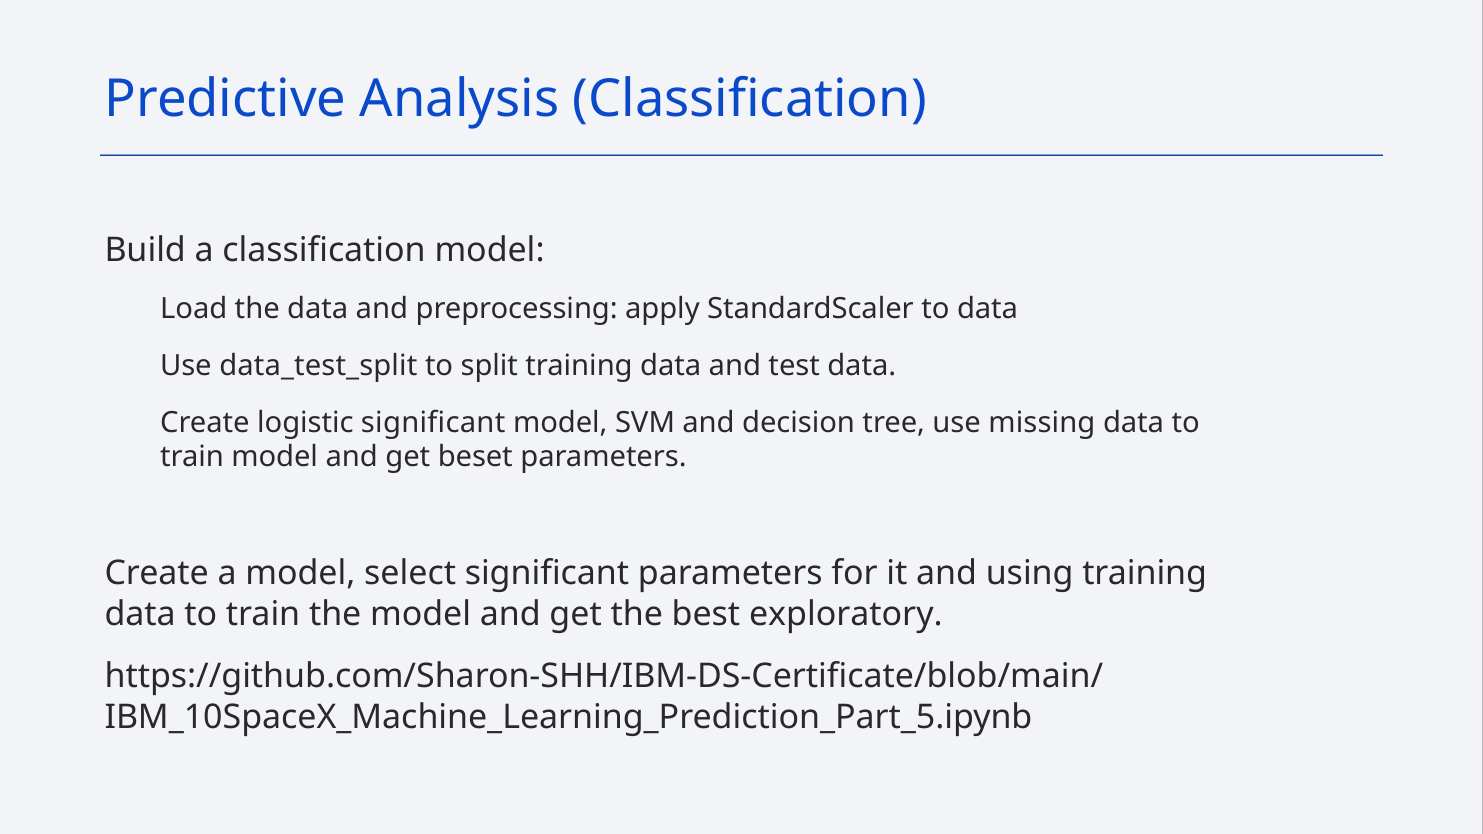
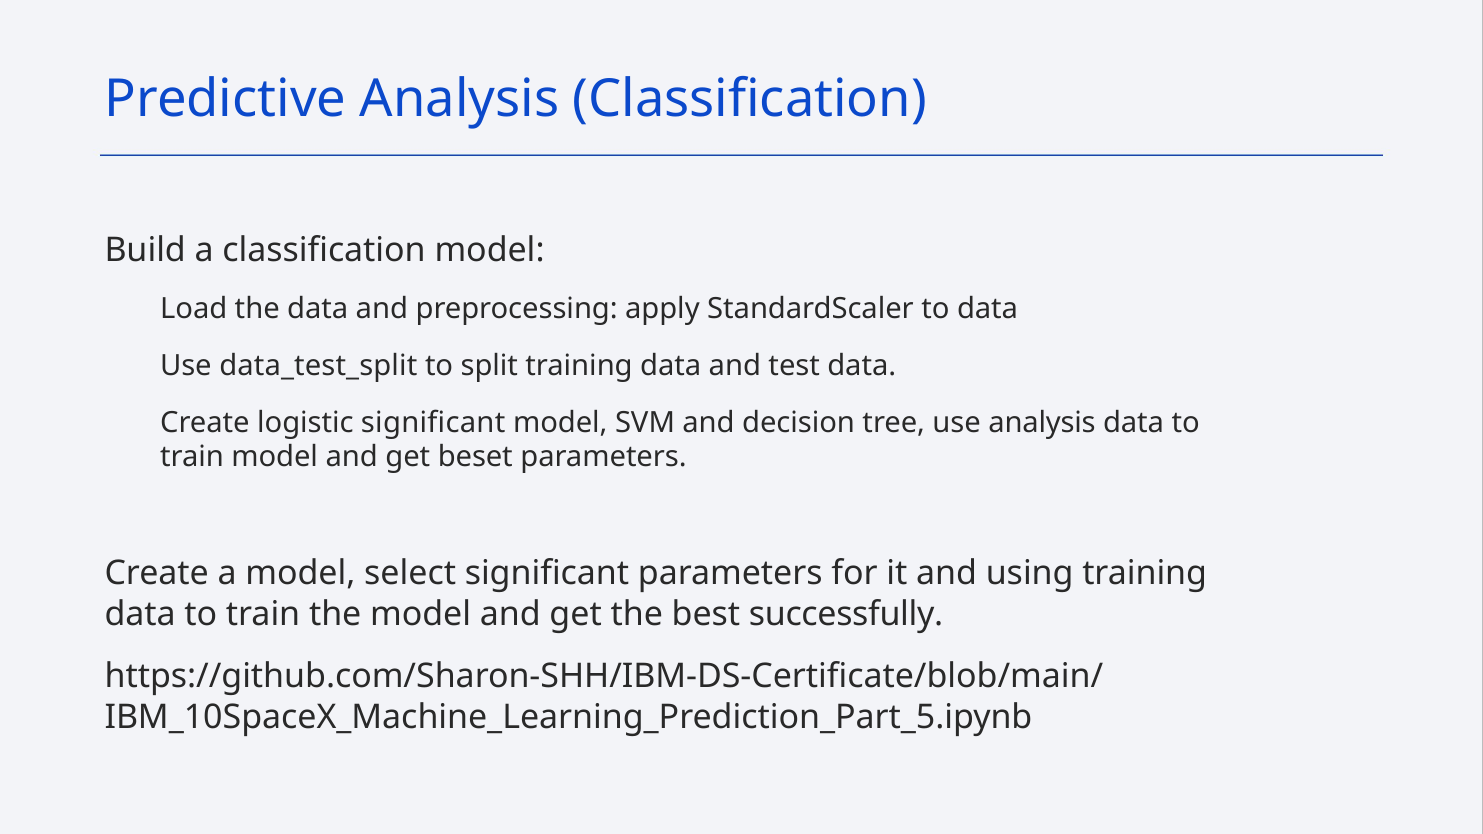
use missing: missing -> analysis (1042, 423)
exploratory: exploratory -> successfully (846, 615)
